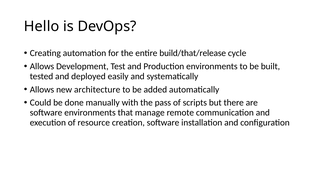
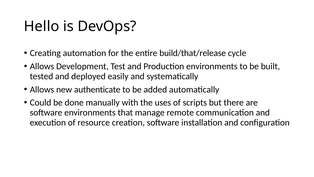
architecture: architecture -> authenticate (97, 89)
pass: pass -> uses (163, 102)
